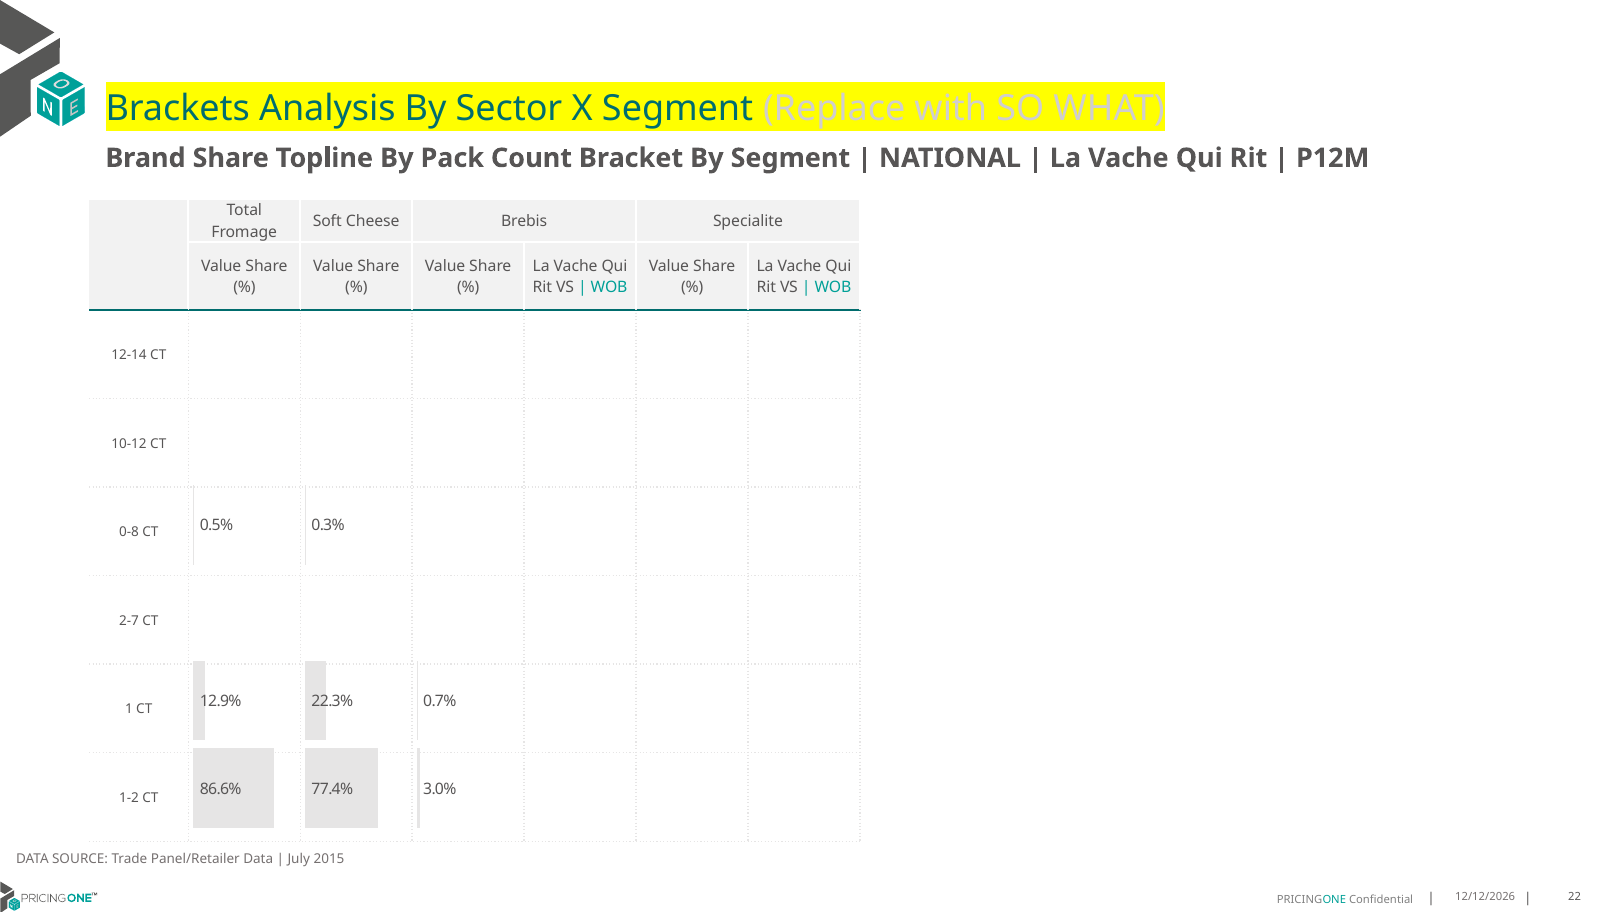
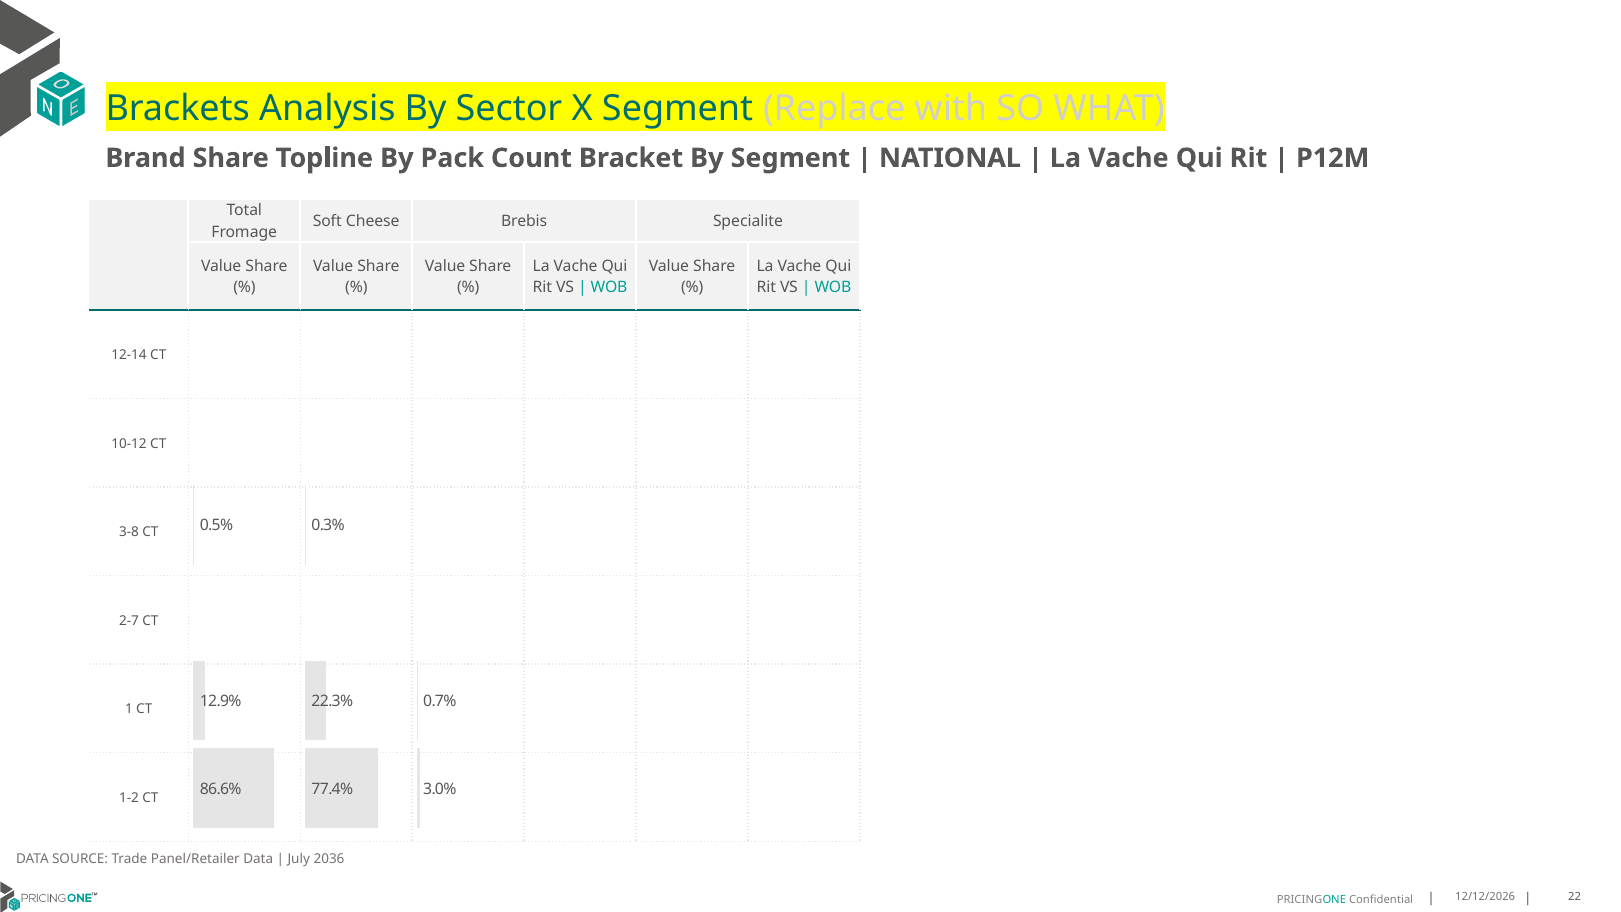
0-8: 0-8 -> 3-8 (129, 532)
2015: 2015 -> 2036 (329, 859)
